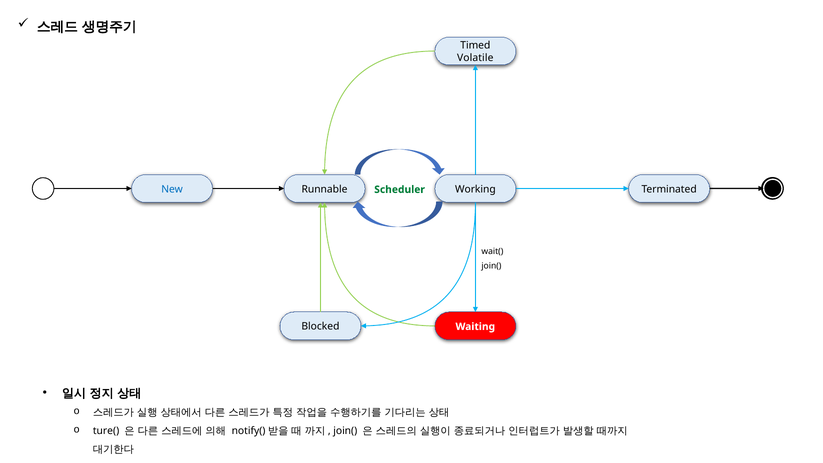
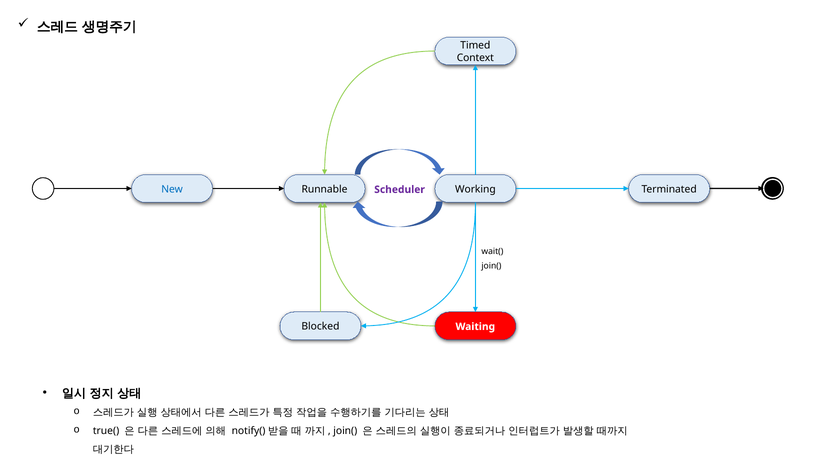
Volatile: Volatile -> Context (475, 58)
Scheduler colour: green -> purple (400, 190)
ture(: ture( -> true( (106, 431)
